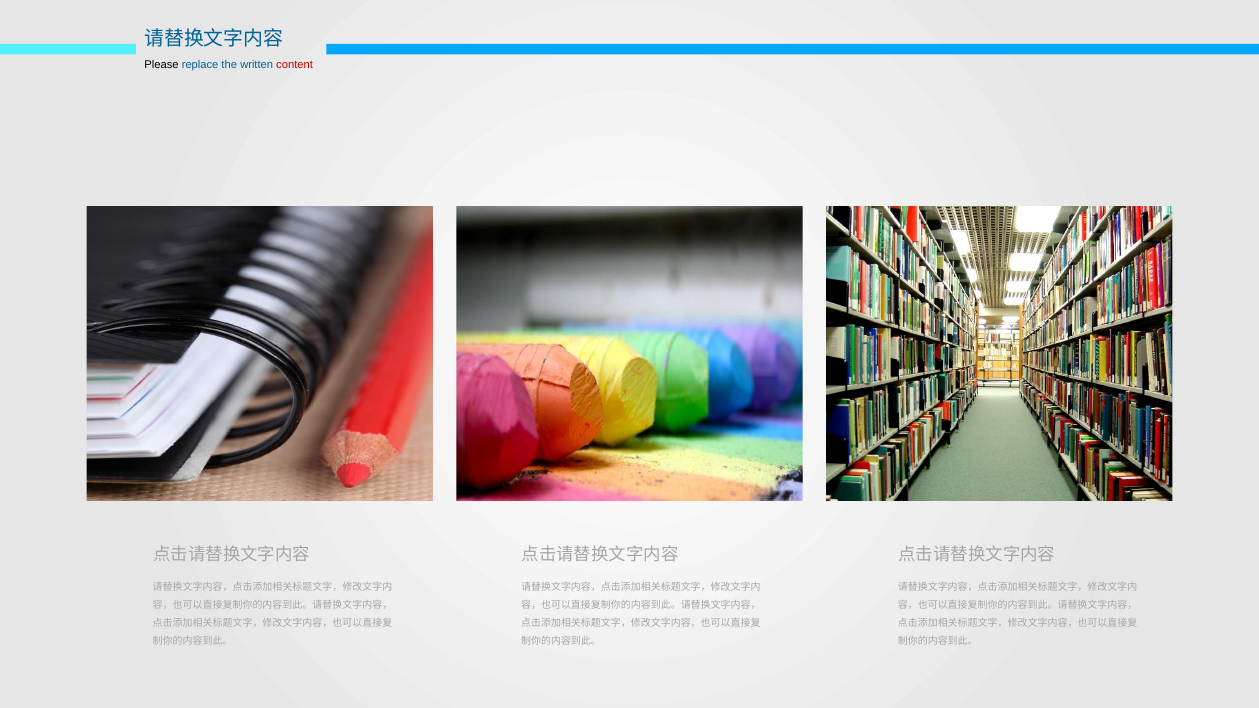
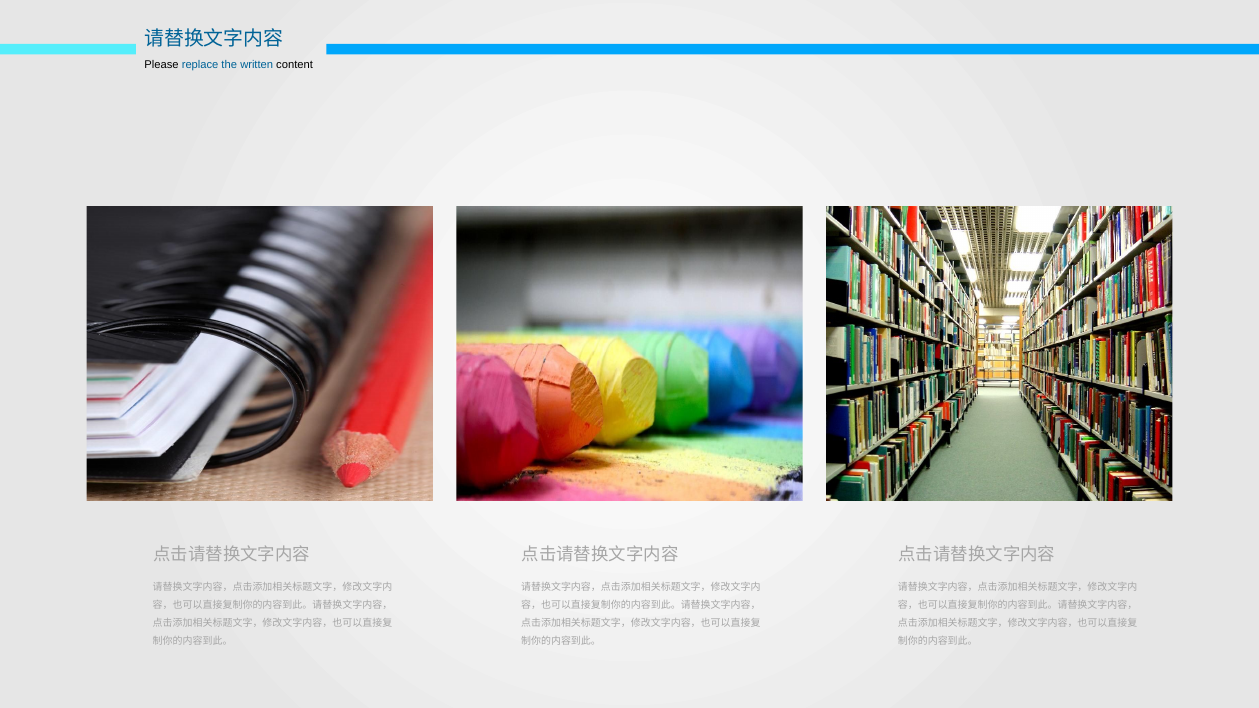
content colour: red -> black (295, 65)
